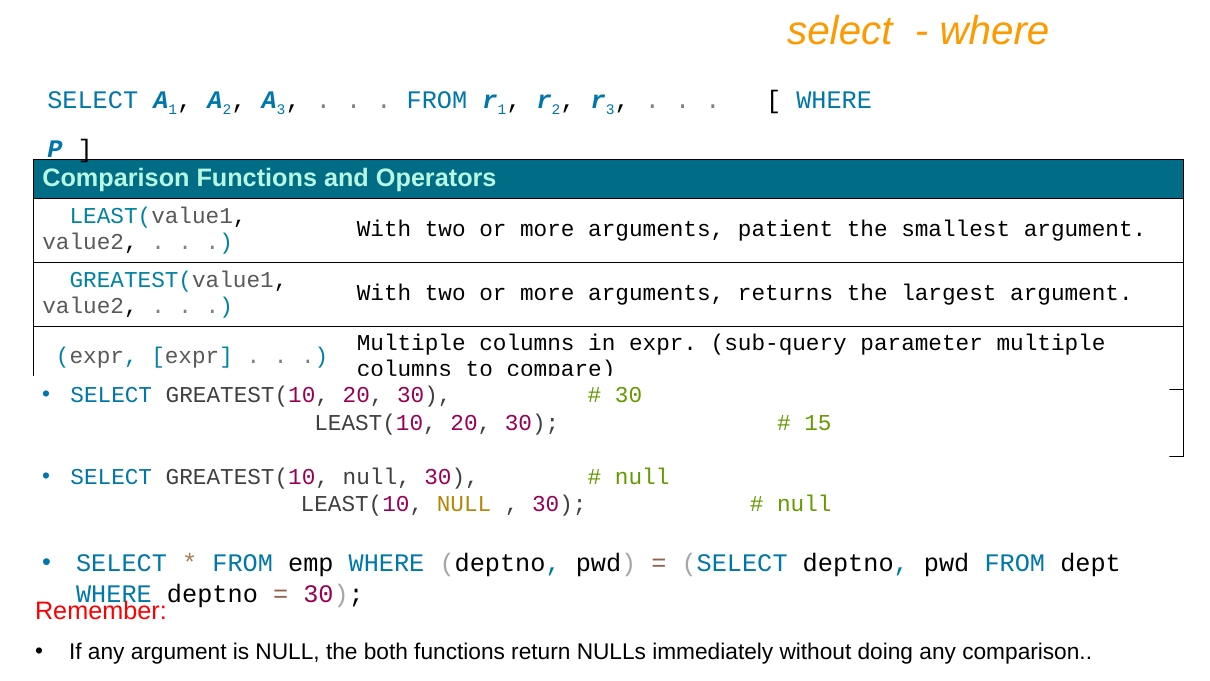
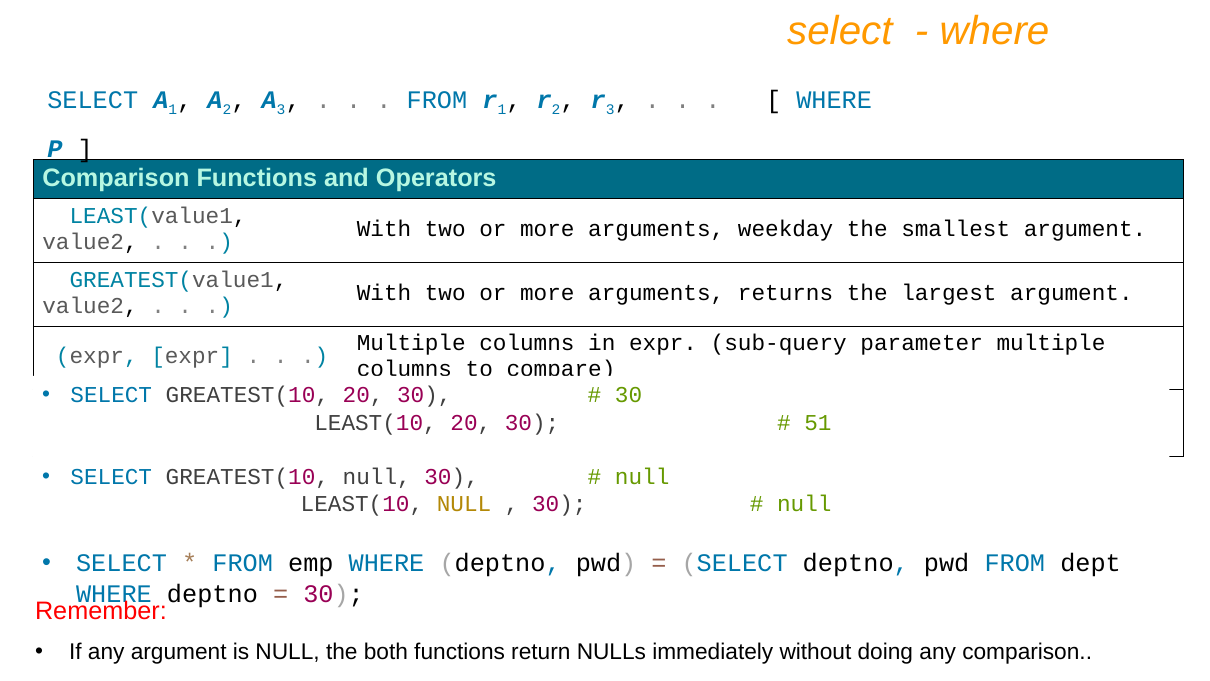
patient: patient -> weekday (786, 229)
15: 15 -> 51 (818, 422)
